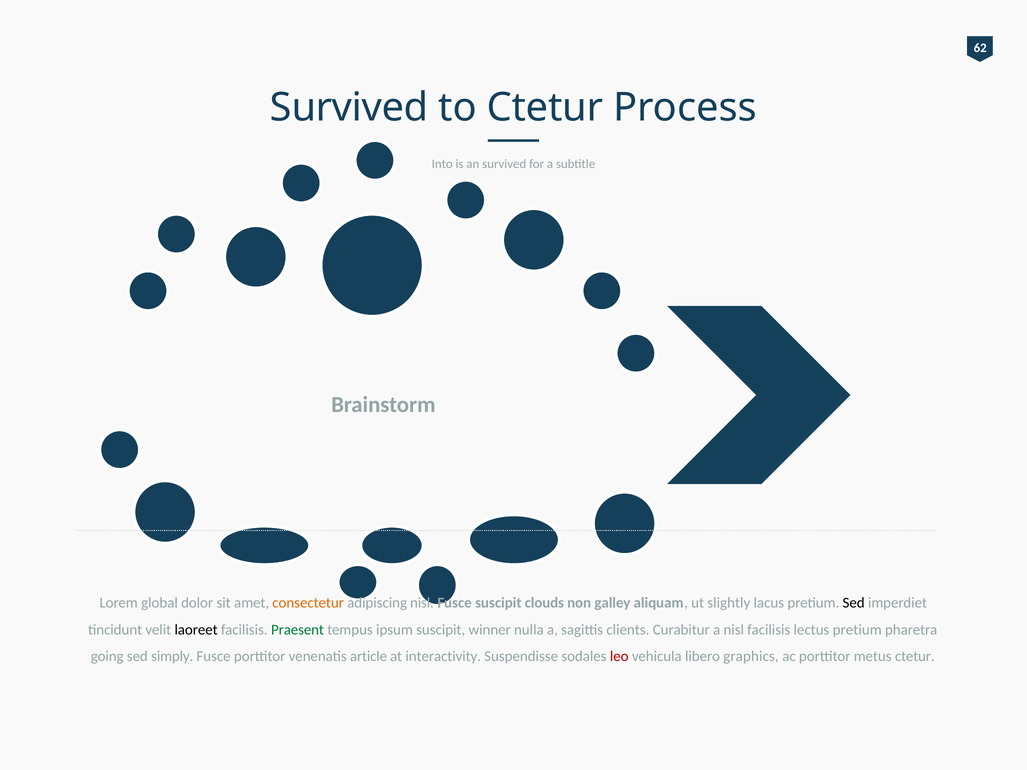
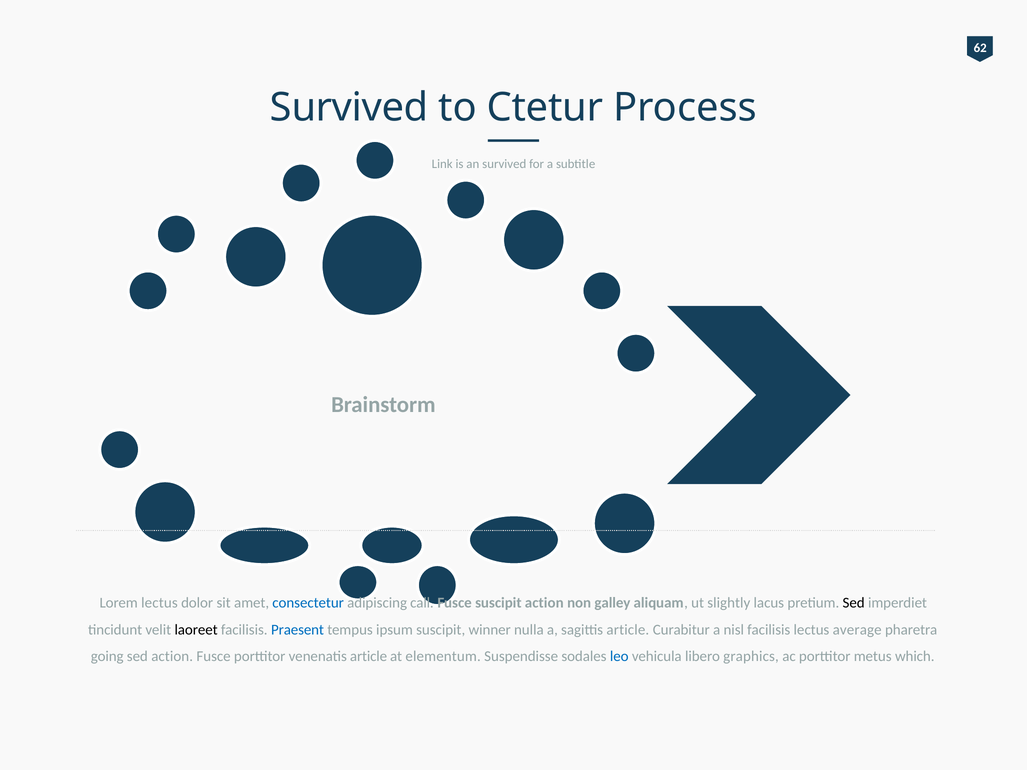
Into: Into -> Link (442, 164)
Lorem global: global -> lectus (159, 603)
consectetur colour: orange -> blue (308, 603)
adipiscing nisl: nisl -> call (422, 603)
suscipit clouds: clouds -> action (544, 603)
Praesent colour: green -> blue (298, 630)
sagittis clients: clients -> article (628, 630)
lectus pretium: pretium -> average (857, 630)
sed simply: simply -> action (172, 657)
interactivity: interactivity -> elementum (443, 657)
leo colour: red -> blue (619, 657)
metus ctetur: ctetur -> which (915, 657)
